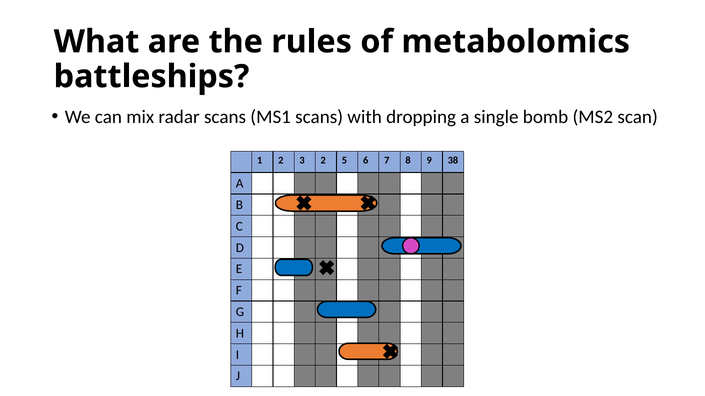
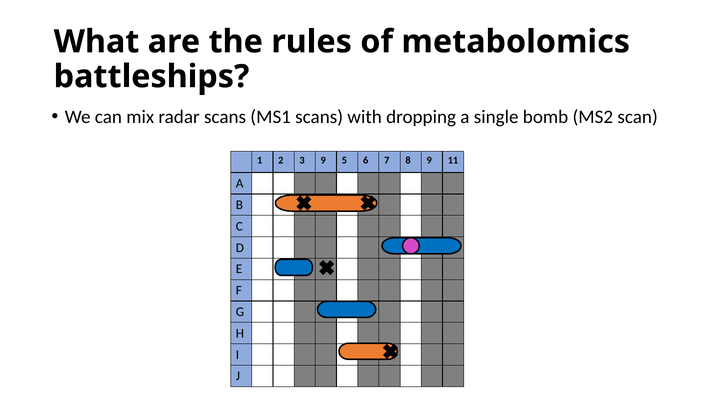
3 2: 2 -> 9 (323, 160)
38: 38 -> 11 (453, 160)
